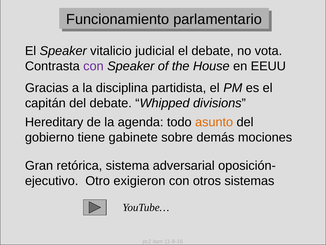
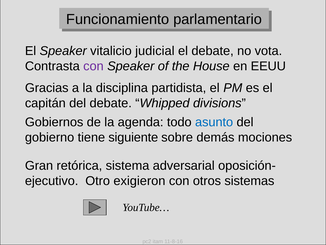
Hereditary: Hereditary -> Gobiernos (54, 122)
asunto colour: orange -> blue (214, 122)
gabinete: gabinete -> siguiente (133, 137)
